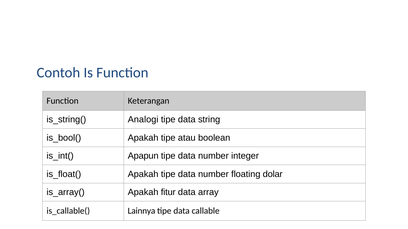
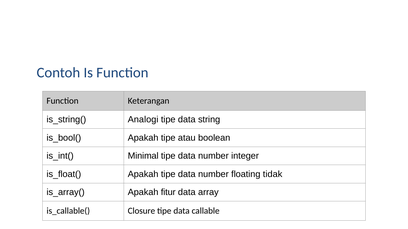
Apapun: Apapun -> Minimal (143, 156)
dolar: dolar -> tidak (273, 175)
Lainnya: Lainnya -> Closure (141, 211)
